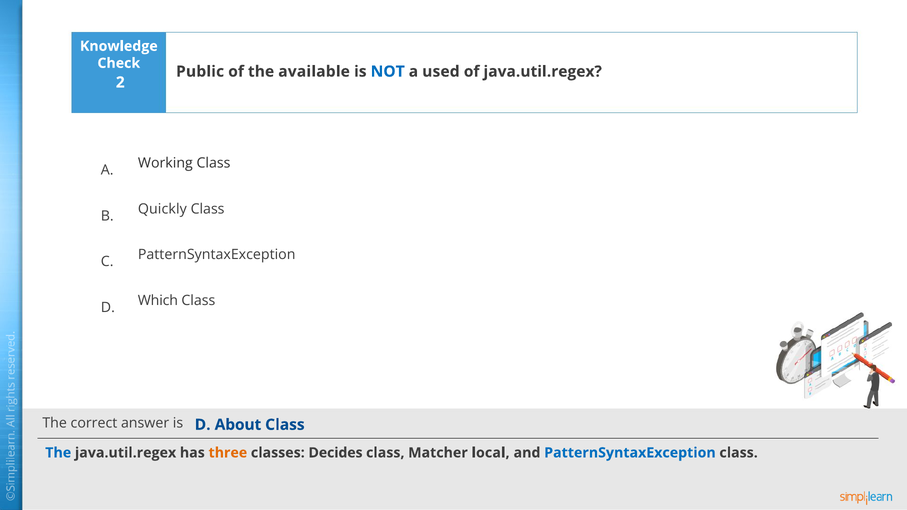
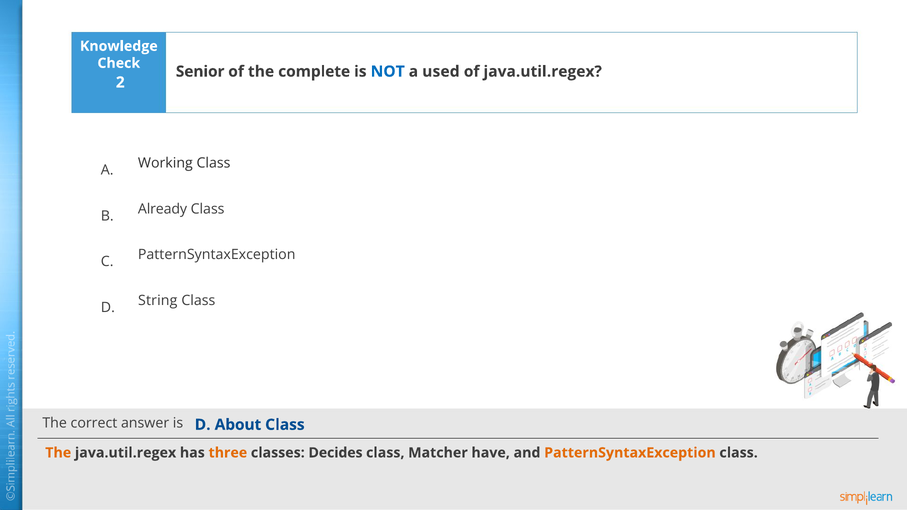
Public: Public -> Senior (200, 72)
available: available -> complete (314, 72)
Quickly: Quickly -> Already (162, 209)
Which: Which -> String (158, 301)
The colour: blue -> orange (58, 453)
local: local -> have (491, 453)
PatternSyntaxException colour: blue -> orange (630, 453)
